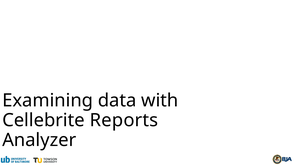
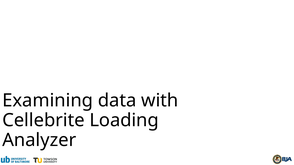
Reports: Reports -> Loading (124, 120)
